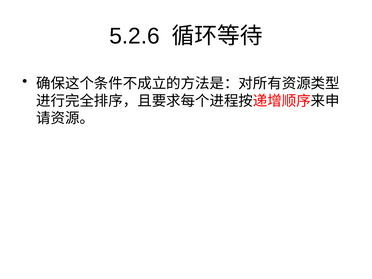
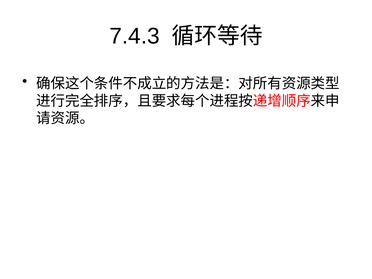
5.2.6: 5.2.6 -> 7.4.3 (135, 36)
